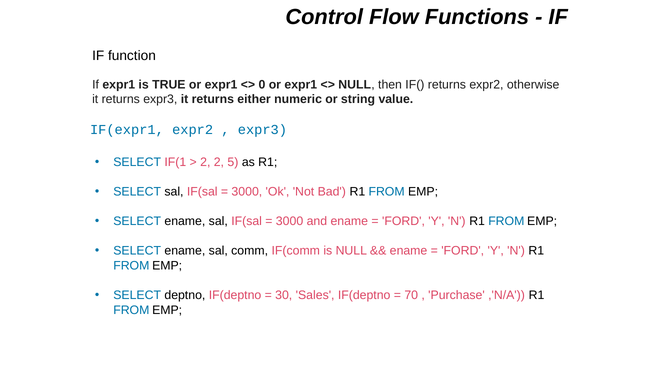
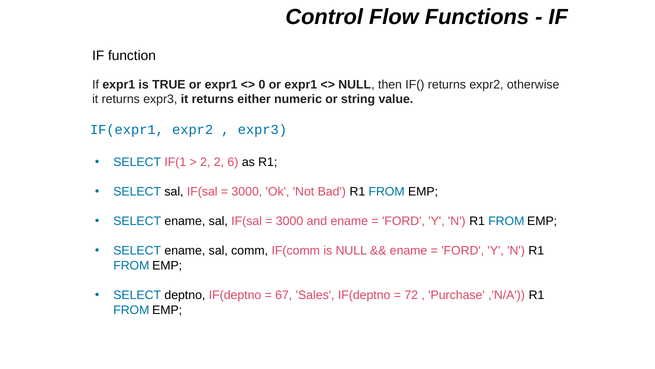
5: 5 -> 6 (233, 162)
30: 30 -> 67 (284, 295)
70: 70 -> 72 (411, 295)
